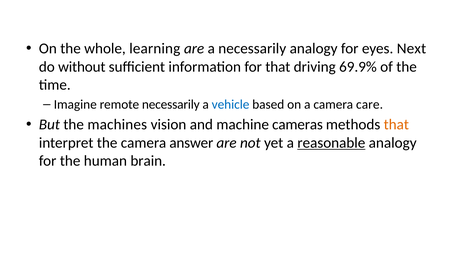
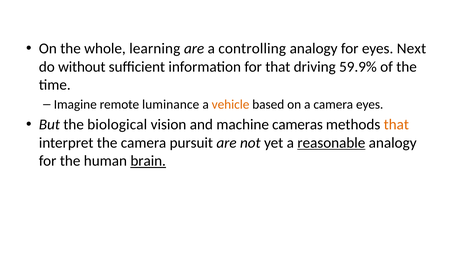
a necessarily: necessarily -> controlling (252, 49)
69.9%: 69.9% -> 59.9% (358, 67)
remote necessarily: necessarily -> luminance (171, 105)
vehicle colour: blue -> orange (231, 105)
camera care: care -> eyes (370, 105)
machines: machines -> biological (117, 125)
answer: answer -> pursuit (191, 143)
brain underline: none -> present (148, 161)
